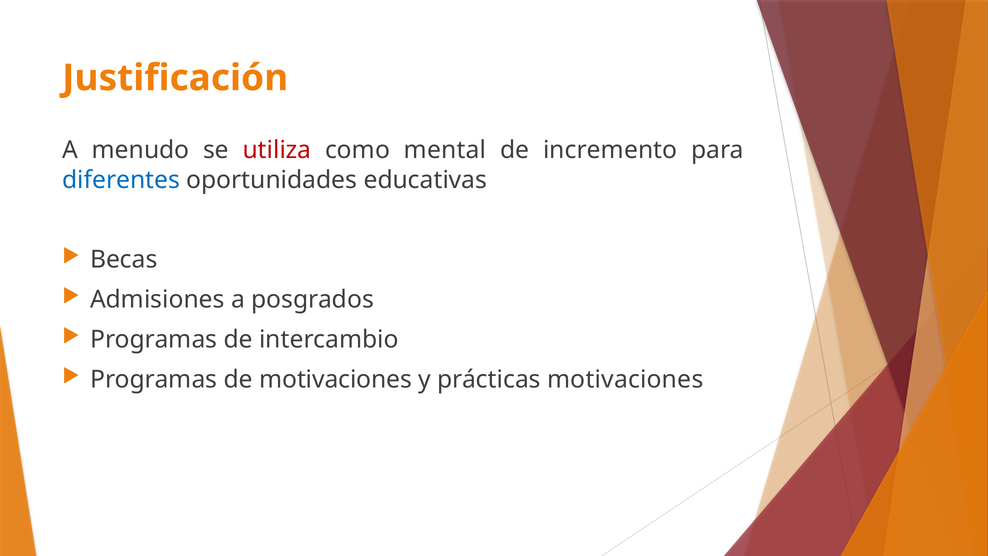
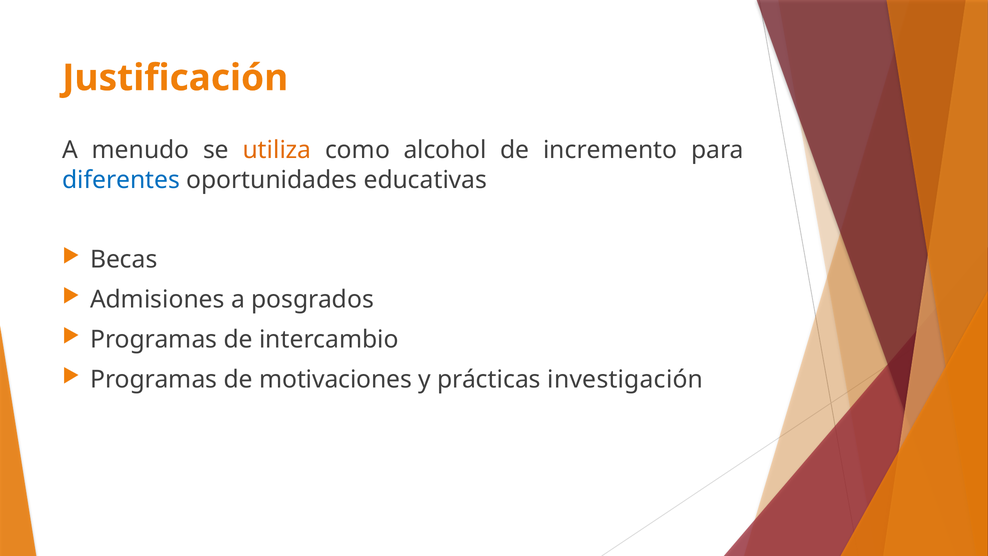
utiliza colour: red -> orange (277, 150)
mental: mental -> alcohol (445, 150)
prácticas motivaciones: motivaciones -> investigación (625, 380)
